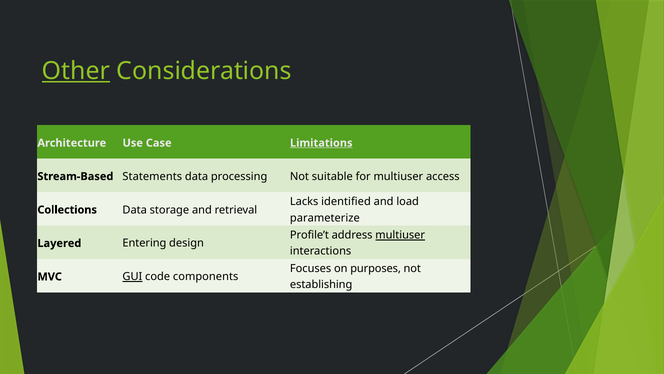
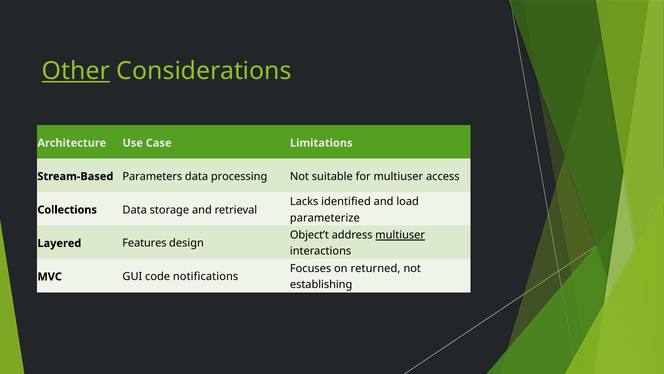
Limitations underline: present -> none (321, 143)
Statements: Statements -> Parameters (152, 176)
Profile’t: Profile’t -> Object’t (309, 235)
Entering: Entering -> Features (144, 243)
purposes: purposes -> returned (375, 268)
GUI underline: present -> none (132, 276)
components: components -> notifications (206, 276)
